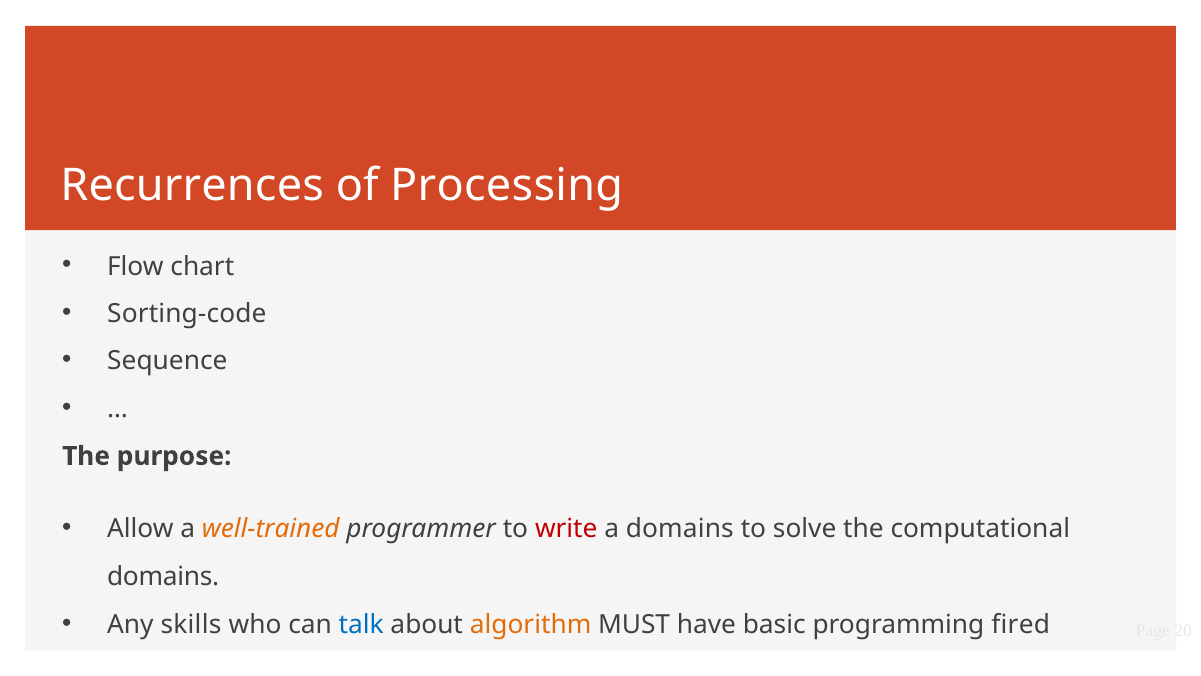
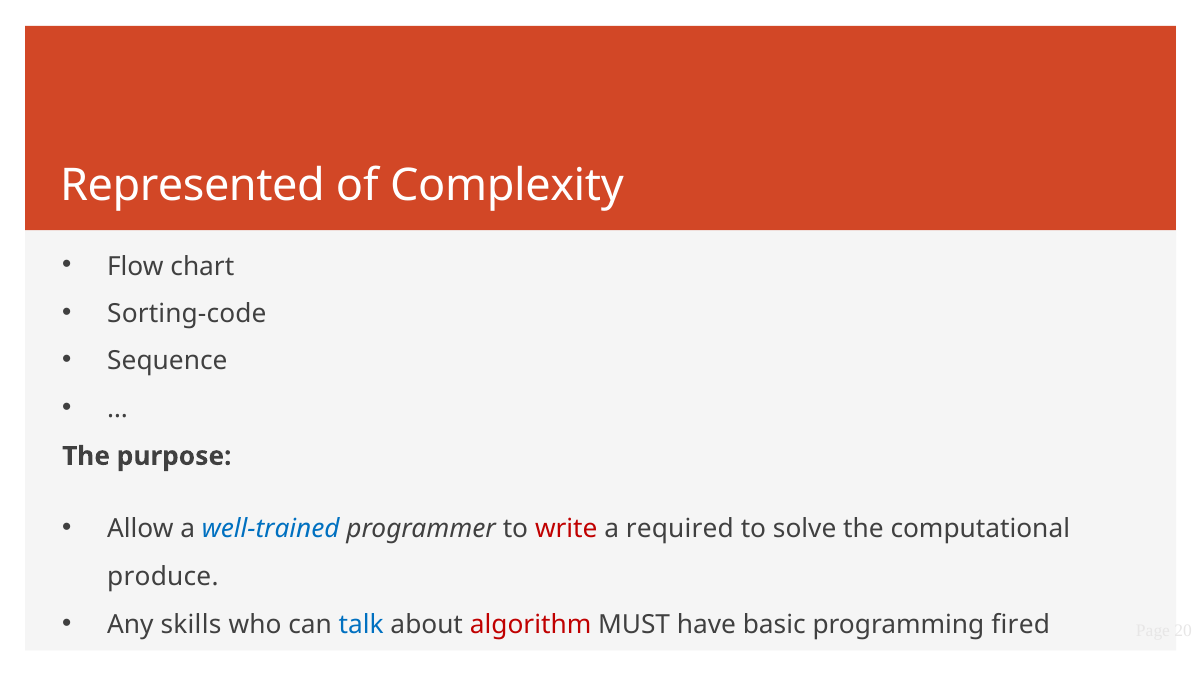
Recurrences: Recurrences -> Represented (192, 186)
Processing: Processing -> Complexity (507, 186)
well-trained colour: orange -> blue (271, 528)
a domains: domains -> required (680, 528)
domains: domains -> produce (163, 576)
algorithm colour: orange -> red (531, 624)
